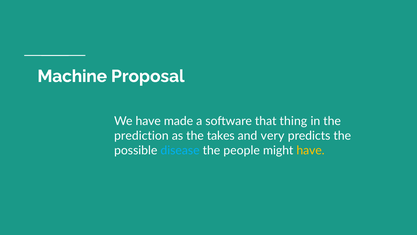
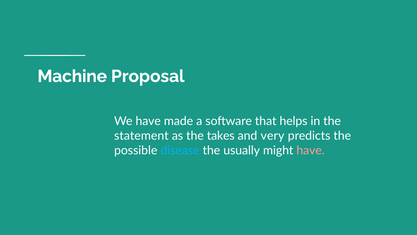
thing: thing -> helps (293, 121)
prediction: prediction -> statement (141, 135)
people: people -> usually (242, 150)
have colour: yellow -> pink (311, 150)
